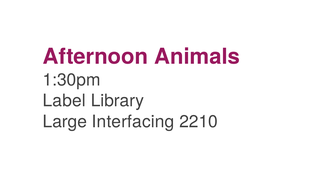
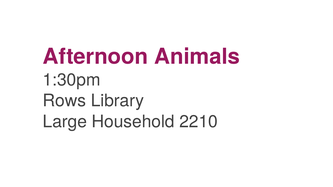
Label: Label -> Rows (64, 101)
Interfacing: Interfacing -> Household (133, 122)
